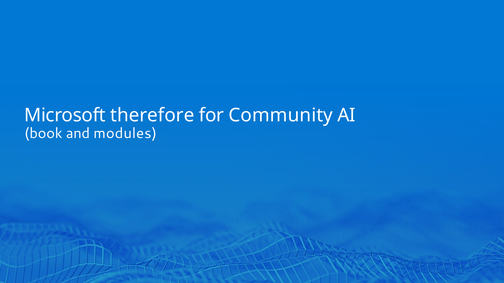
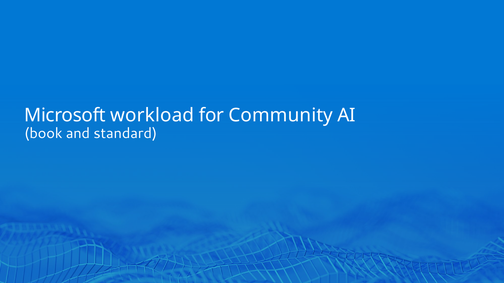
therefore: therefore -> workload (152, 116)
modules: modules -> standard (125, 134)
